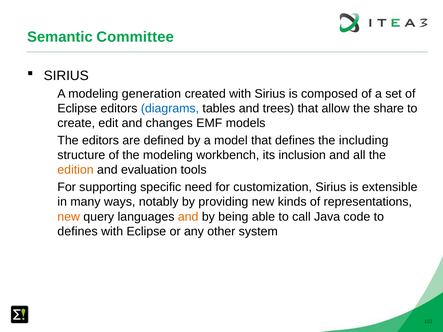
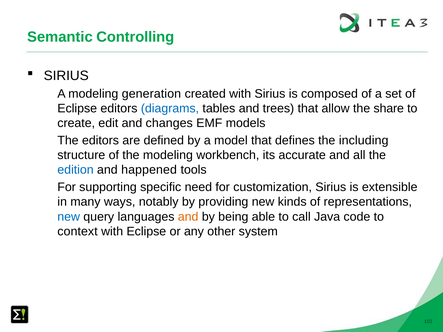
Committee: Committee -> Controlling (135, 37)
inclusion: inclusion -> accurate (302, 155)
edition colour: orange -> blue (76, 170)
evaluation: evaluation -> happened (149, 170)
new colour: orange -> blue (69, 217)
defines: defines -> context (78, 232)
